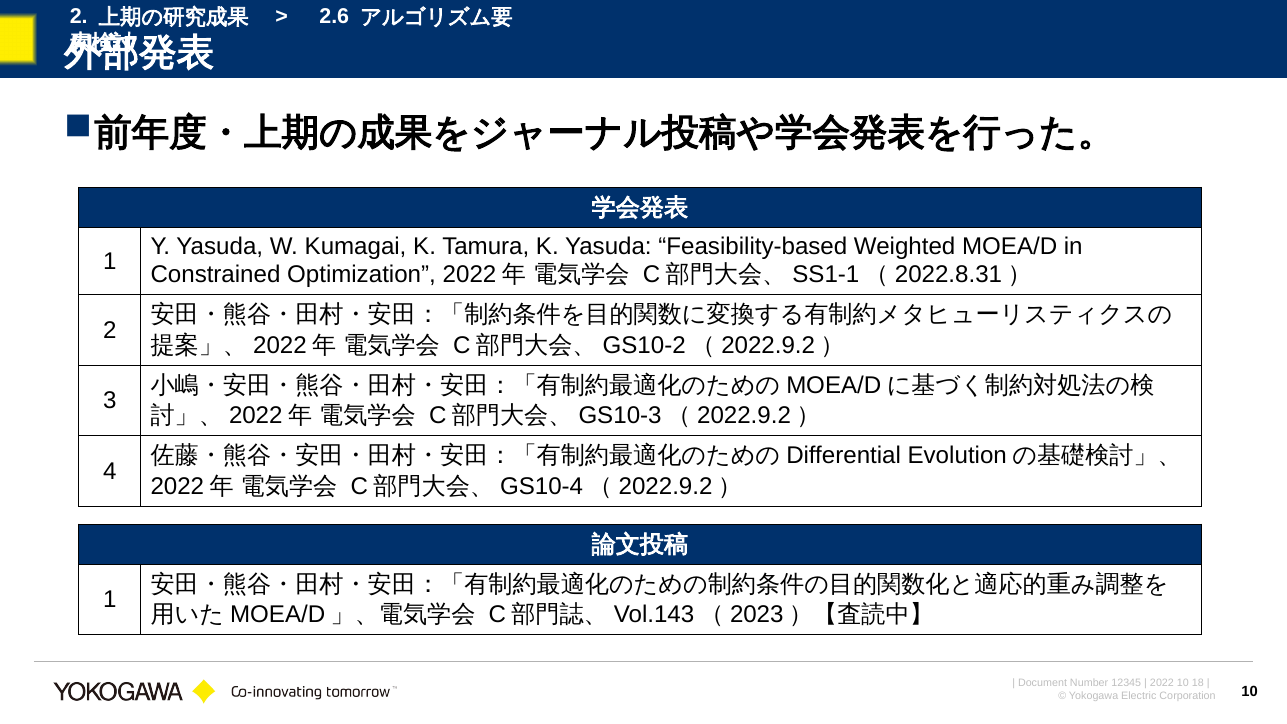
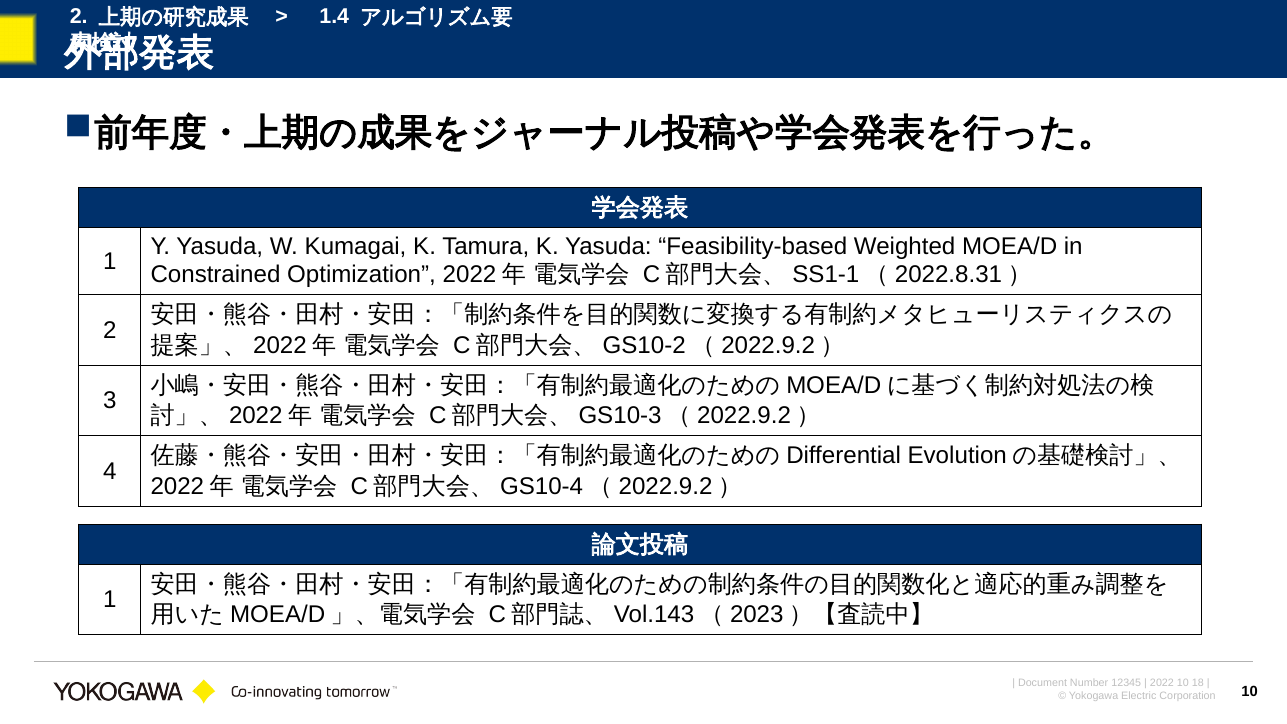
2.6: 2.6 -> 1.4 (334, 17)
